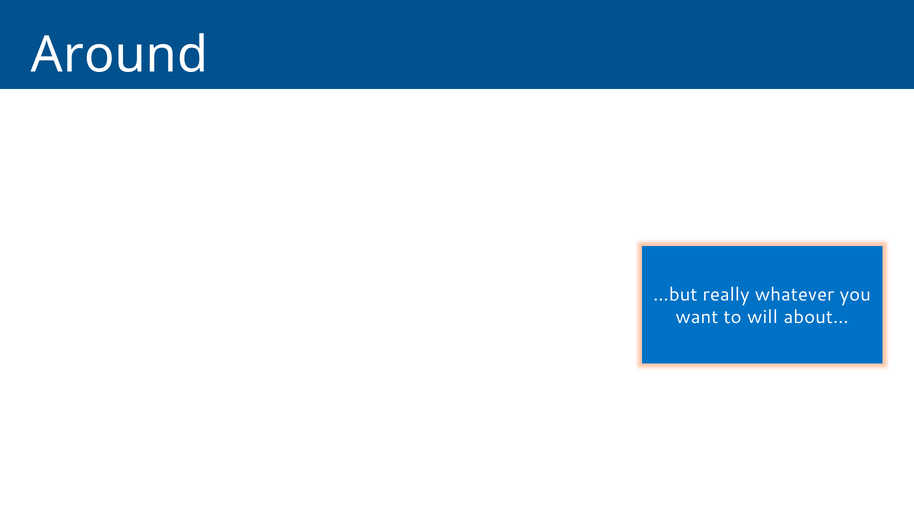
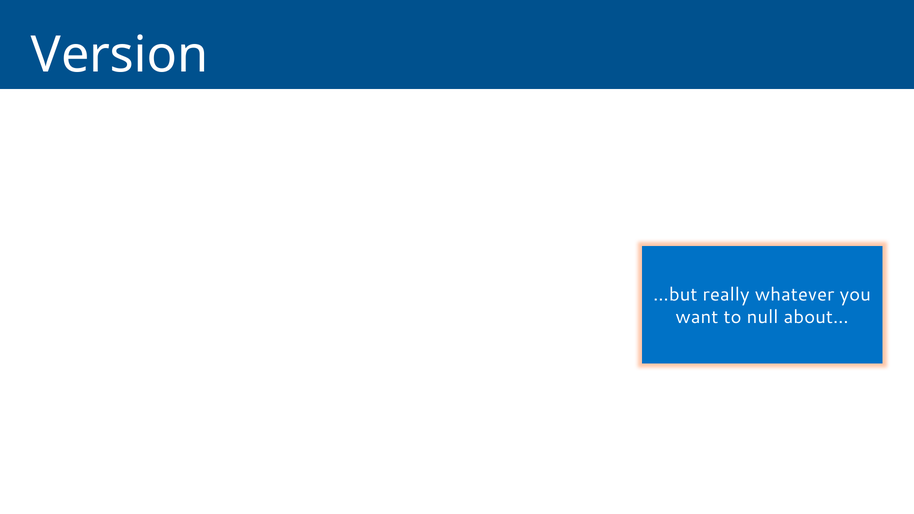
Around: Around -> Version (120, 55)
will: will -> null (763, 317)
